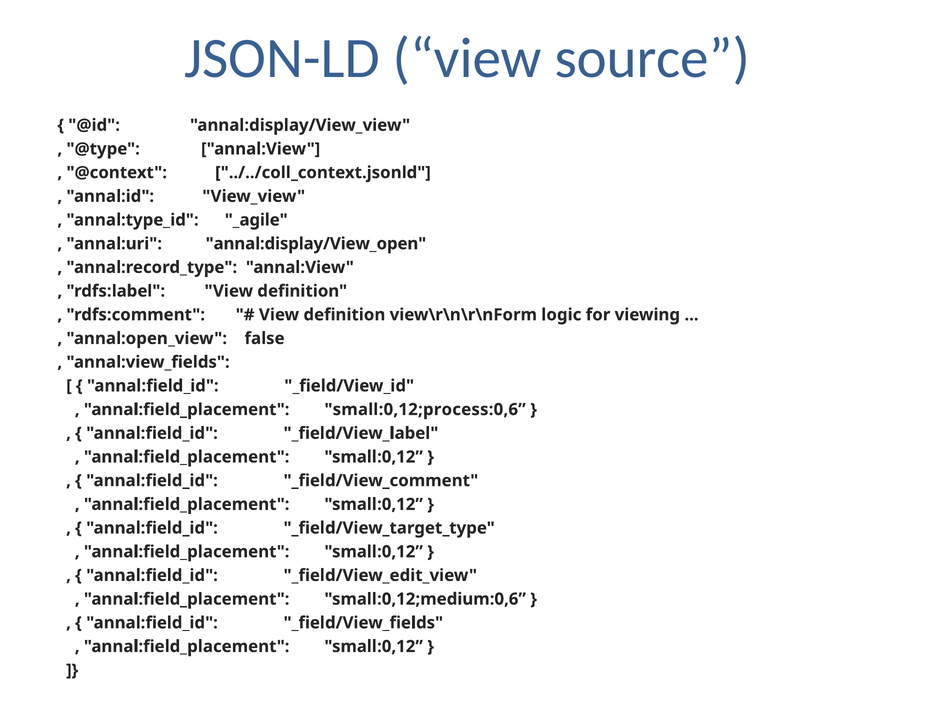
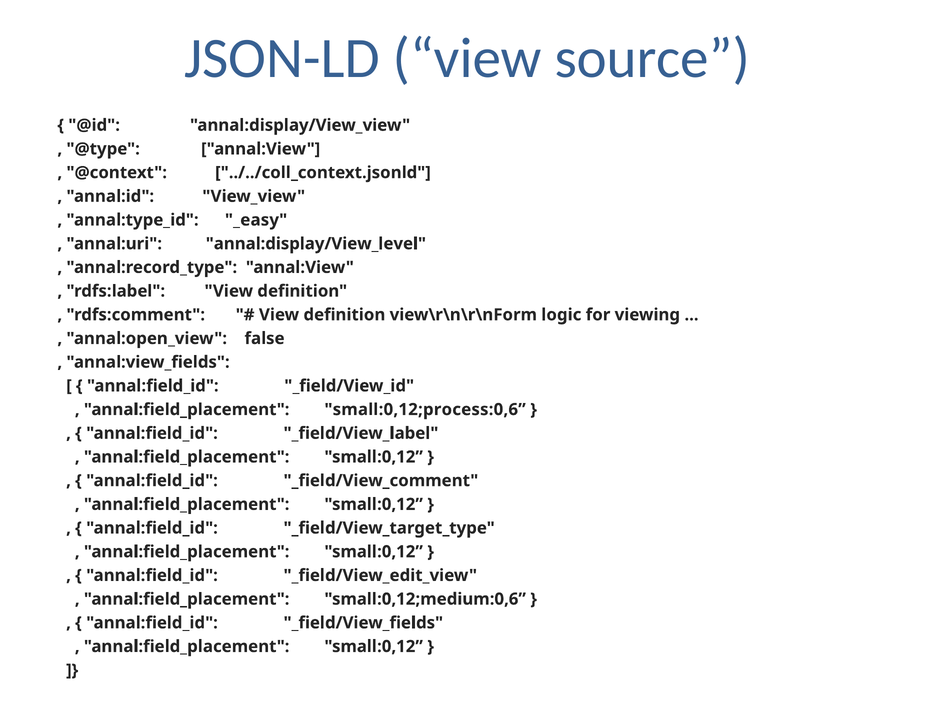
_agile: _agile -> _easy (256, 220)
annal:display/View_open: annal:display/View_open -> annal:display/View_level (316, 243)
